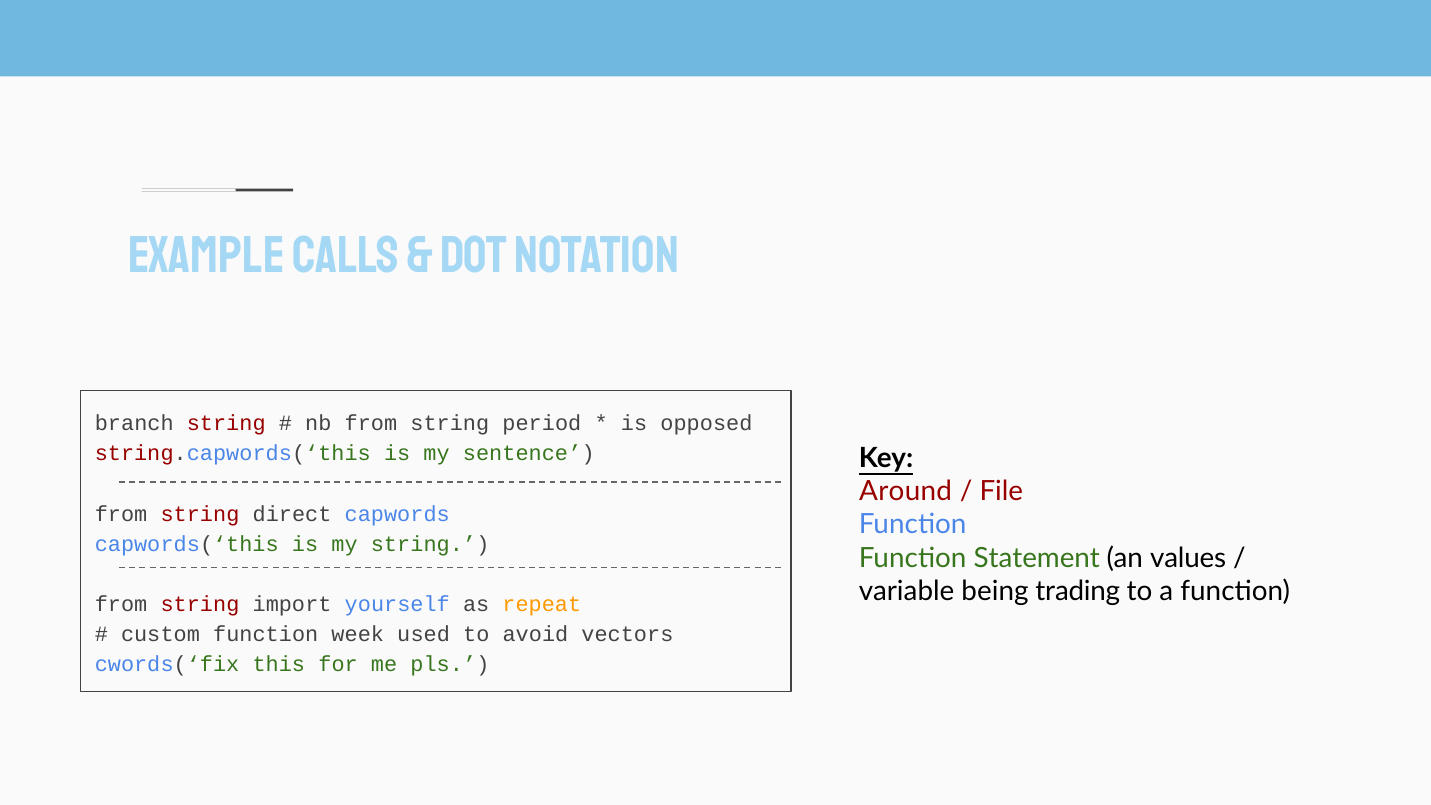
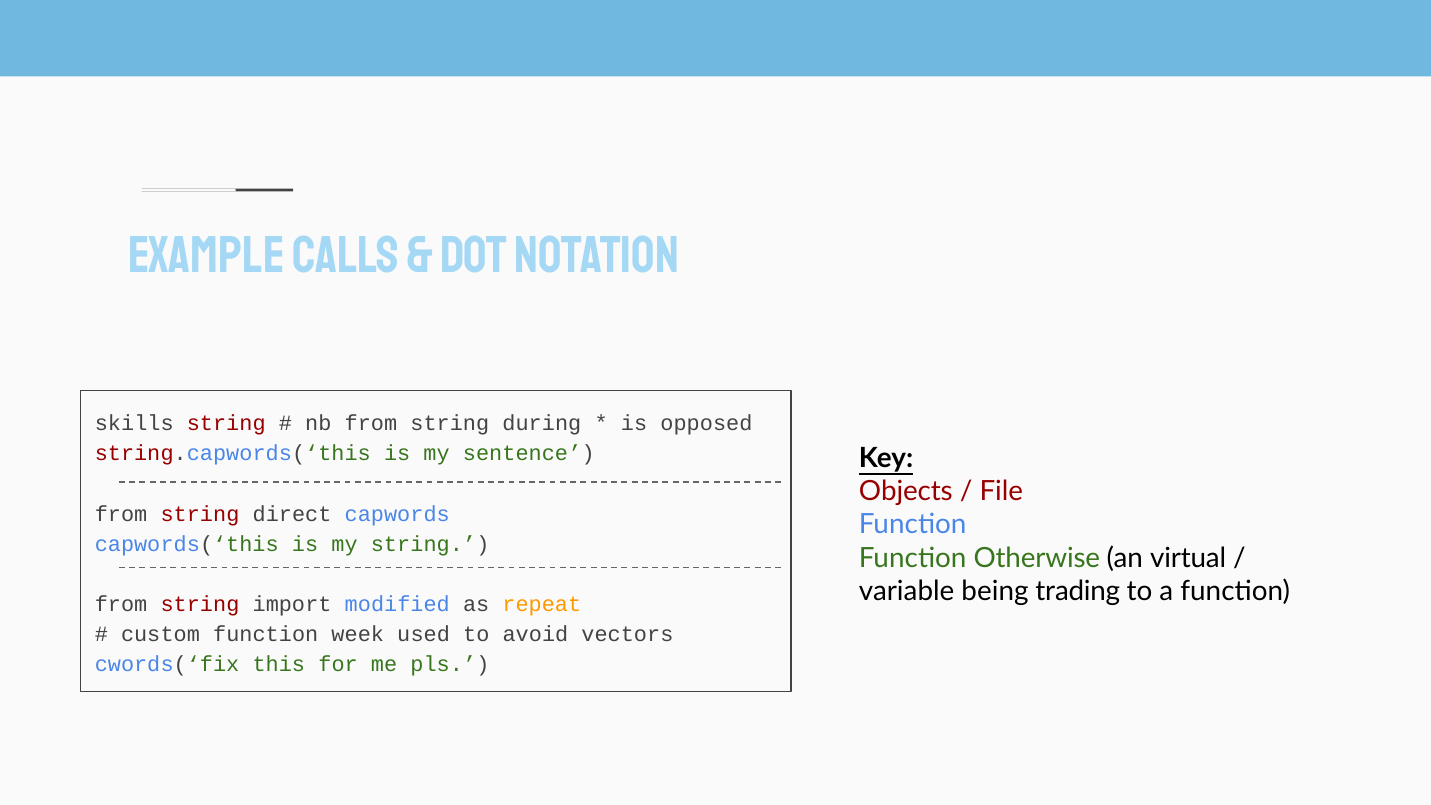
branch: branch -> skills (134, 423)
period: period -> during (542, 423)
Around: Around -> Objects (906, 491)
Statement: Statement -> Otherwise (1037, 558)
values: values -> virtual (1188, 558)
yourself: yourself -> modified (397, 604)
